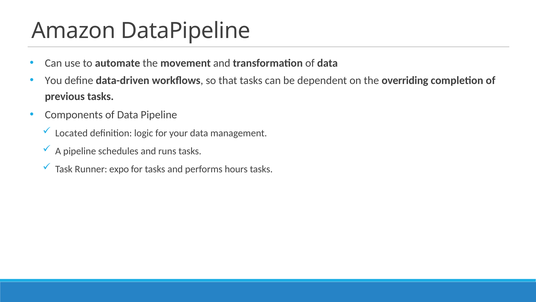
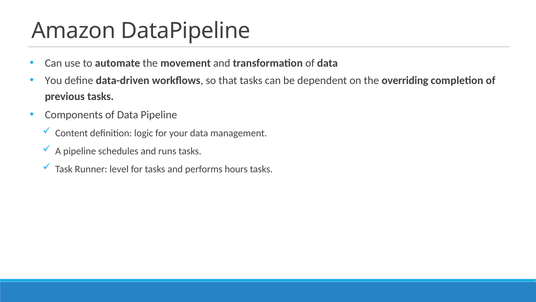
Located: Located -> Content (72, 133)
expo: expo -> level (119, 169)
